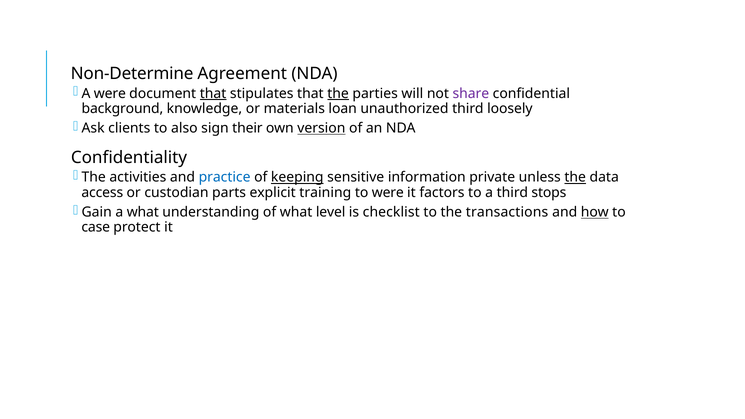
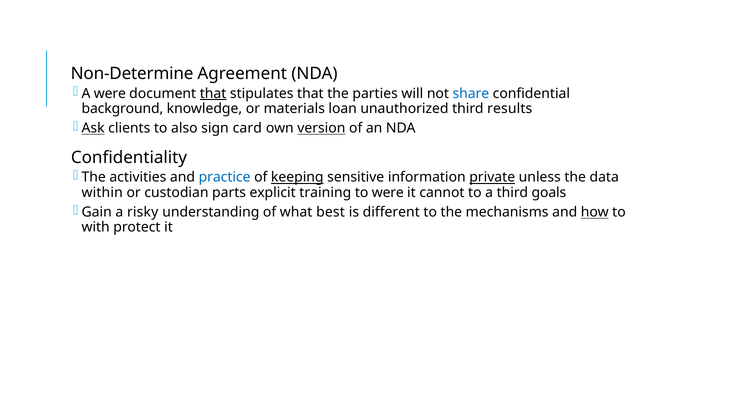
the underline: present -> none (338, 93)
share colour: purple -> blue (471, 93)
loosely: loosely -> results (510, 109)
Ask underline: none -> present (93, 128)
their: their -> card (247, 128)
private underline: none -> present (492, 177)
the underline: present -> none (575, 177)
access: access -> within (102, 192)
factors: factors -> cannot (442, 192)
stops: stops -> goals (549, 192)
a what: what -> risky (143, 212)
level: level -> best (331, 212)
checklist: checklist -> different (391, 212)
transactions: transactions -> mechanisms (507, 212)
case: case -> with (96, 227)
